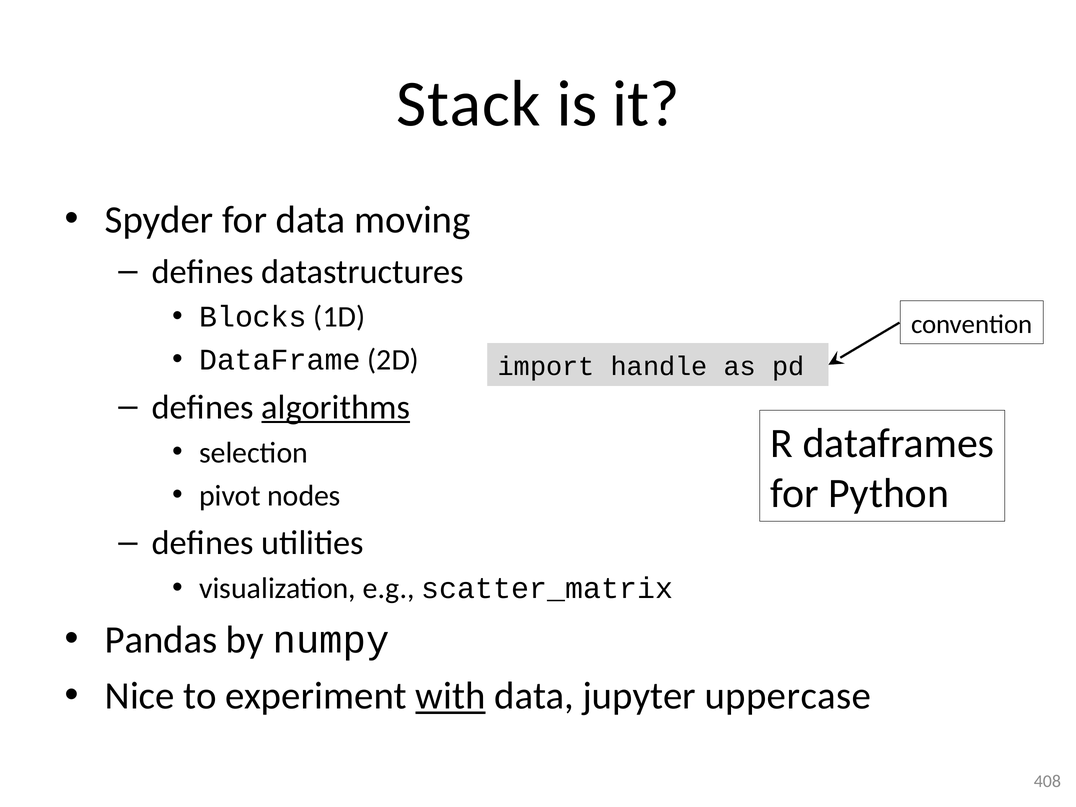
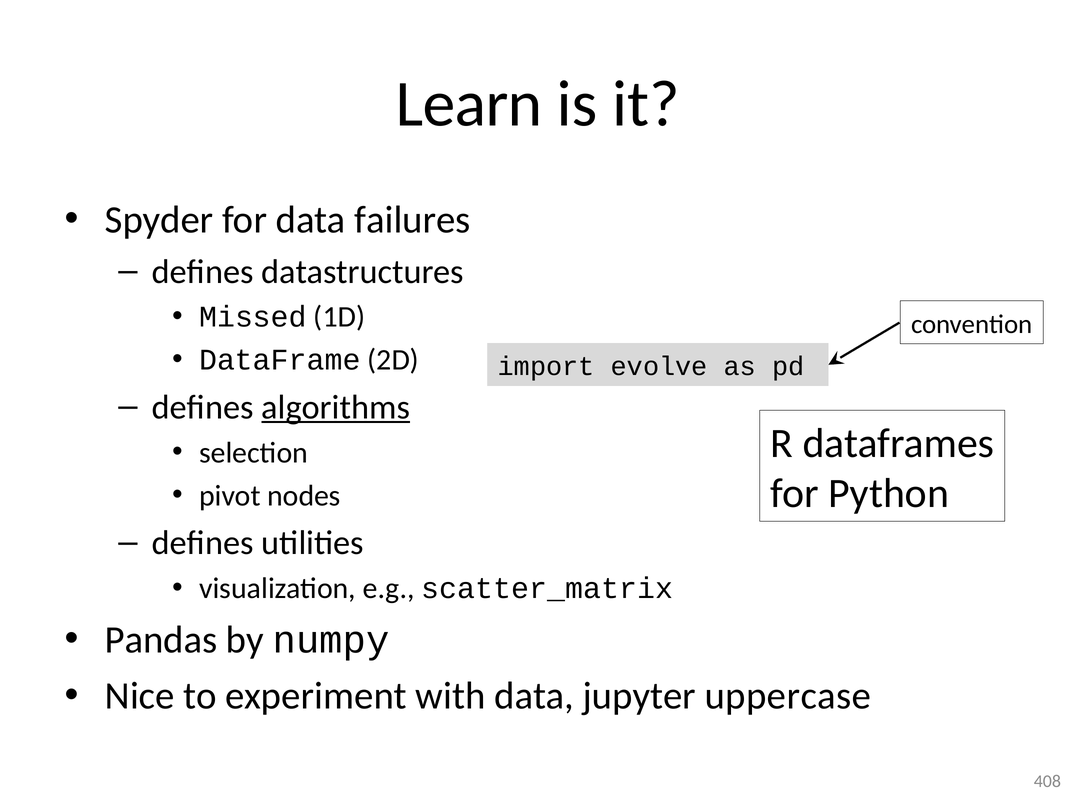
Stack: Stack -> Learn (469, 104)
moving: moving -> failures (412, 220)
Blocks: Blocks -> Missed (253, 317)
handle: handle -> evolve (659, 366)
with underline: present -> none (450, 696)
